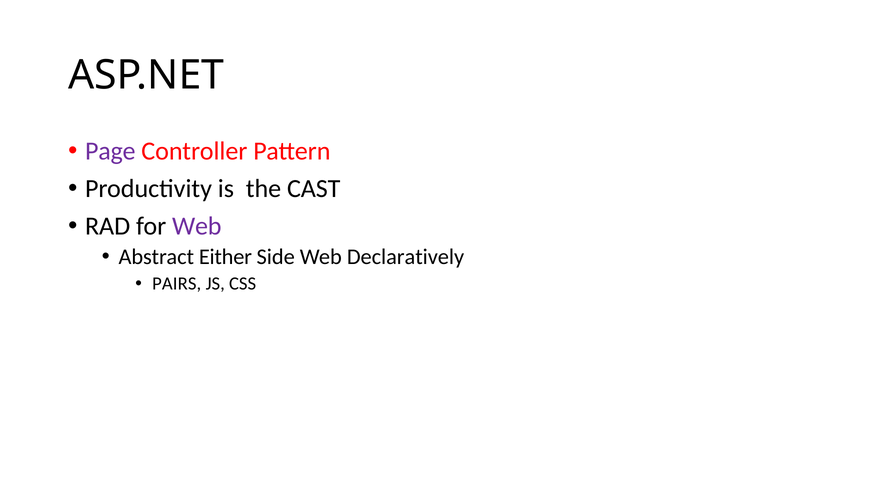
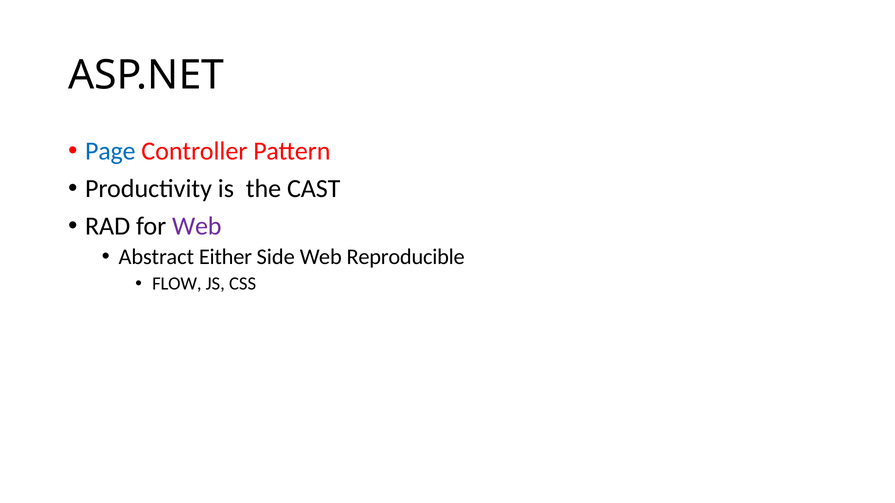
Page colour: purple -> blue (110, 151)
Declaratively: Declaratively -> Reproducible (406, 257)
PAIRS: PAIRS -> FLOW (177, 284)
